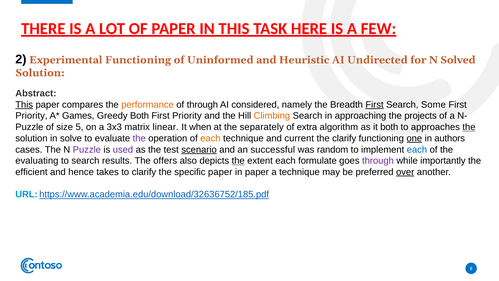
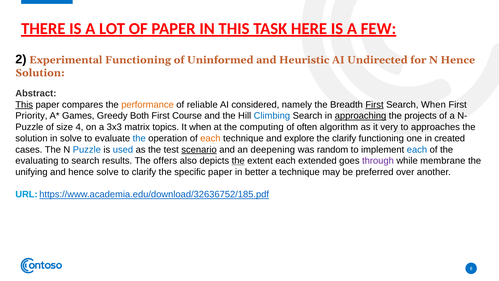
N Solved: Solved -> Hence (458, 60)
of through: through -> reliable (202, 105)
Search Some: Some -> When (433, 105)
Priority: Priority -> Course (187, 116)
Climbing colour: orange -> blue (272, 116)
approaching underline: none -> present (361, 116)
5: 5 -> 4 (79, 127)
linear: linear -> topics (166, 127)
separately: separately -> computing (262, 127)
extra: extra -> often (307, 127)
it both: both -> very (389, 127)
the underline: present -> none (469, 127)
the colour: purple -> blue (139, 138)
current: current -> explore (299, 138)
one underline: present -> none (414, 138)
authors: authors -> created (450, 138)
Puzzle colour: purple -> blue (87, 149)
used colour: purple -> blue (123, 149)
successful: successful -> deepening (273, 149)
formulate: formulate -> extended (317, 161)
importantly: importantly -> membrane (443, 161)
efficient: efficient -> unifying (31, 172)
hence takes: takes -> solve (108, 172)
in paper: paper -> better (257, 172)
over underline: present -> none (405, 172)
